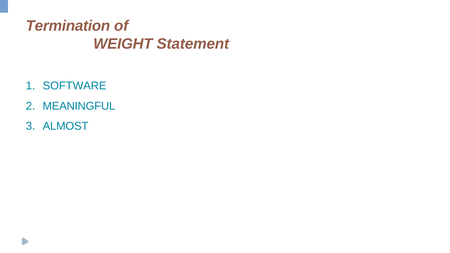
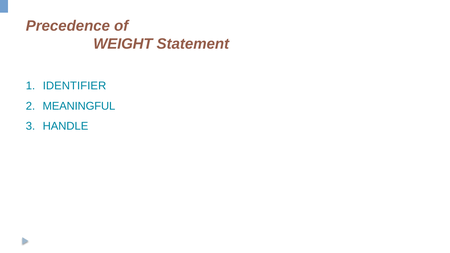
Termination: Termination -> Precedence (68, 26)
SOFTWARE: SOFTWARE -> IDENTIFIER (74, 86)
ALMOST: ALMOST -> HANDLE (65, 126)
